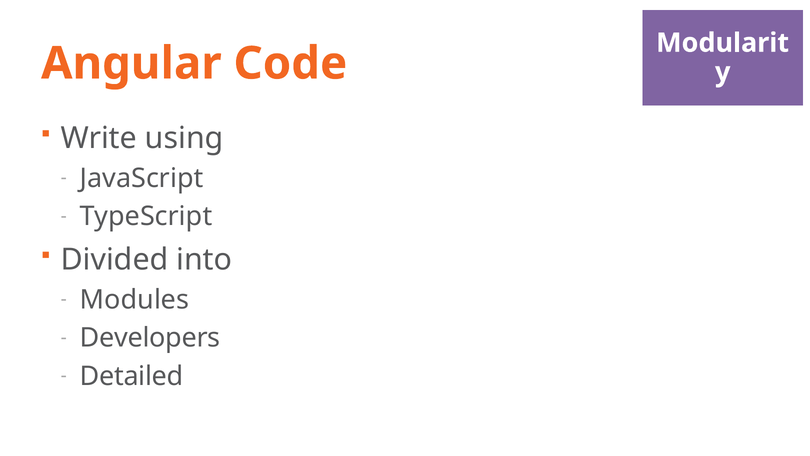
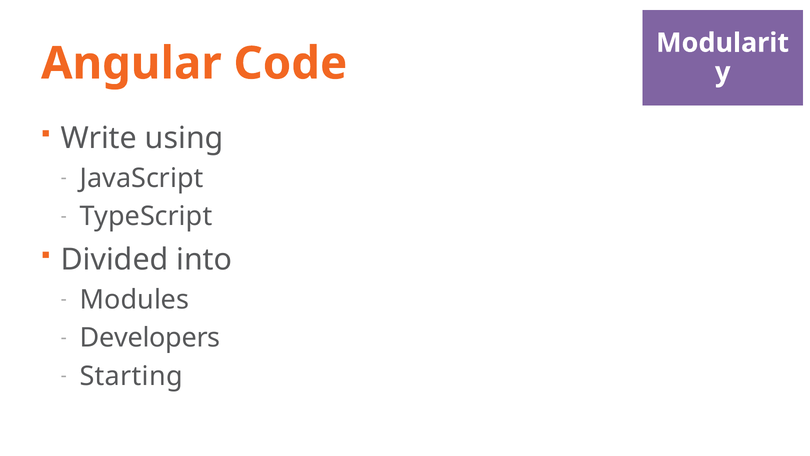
Detailed: Detailed -> Starting (131, 376)
